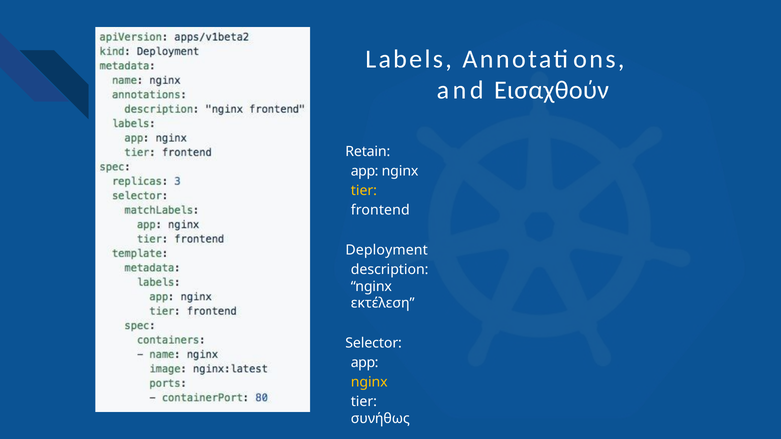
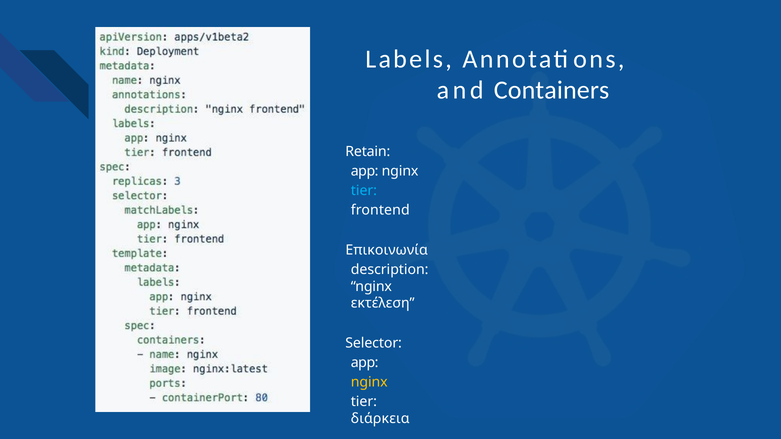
Εισαχθούν: Εισαχθούν -> Containers (552, 90)
tier colour: yellow -> light blue (364, 191)
Deployment: Deployment -> Επικοινωνία (387, 250)
συνήθως: συνήθως -> διάρκεια (380, 419)
